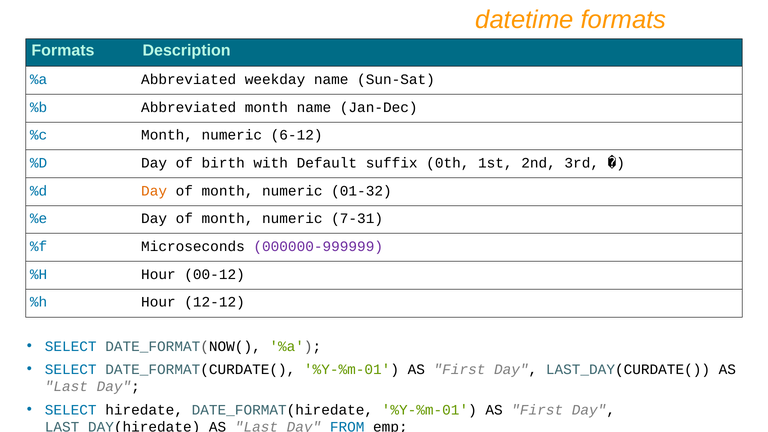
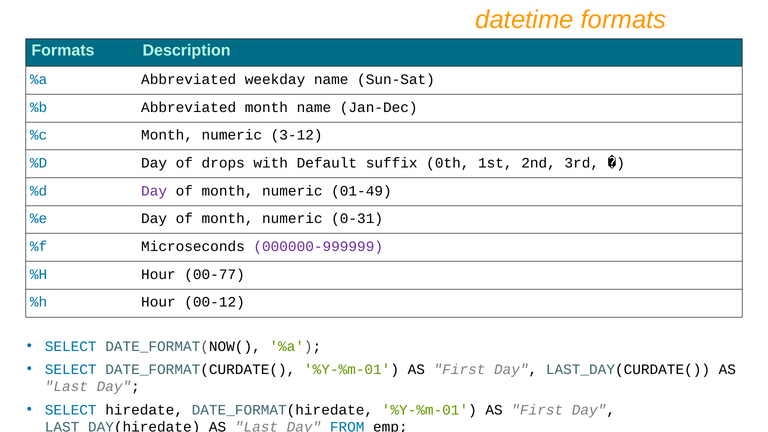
6-12: 6-12 -> 3-12 (297, 135)
birth: birth -> drops (223, 163)
Day colour: orange -> purple (154, 191)
01-32: 01-32 -> 01-49 (361, 191)
7-31: 7-31 -> 0-31 (357, 219)
00-12: 00-12 -> 00-77 (215, 274)
12-12: 12-12 -> 00-12 (215, 302)
